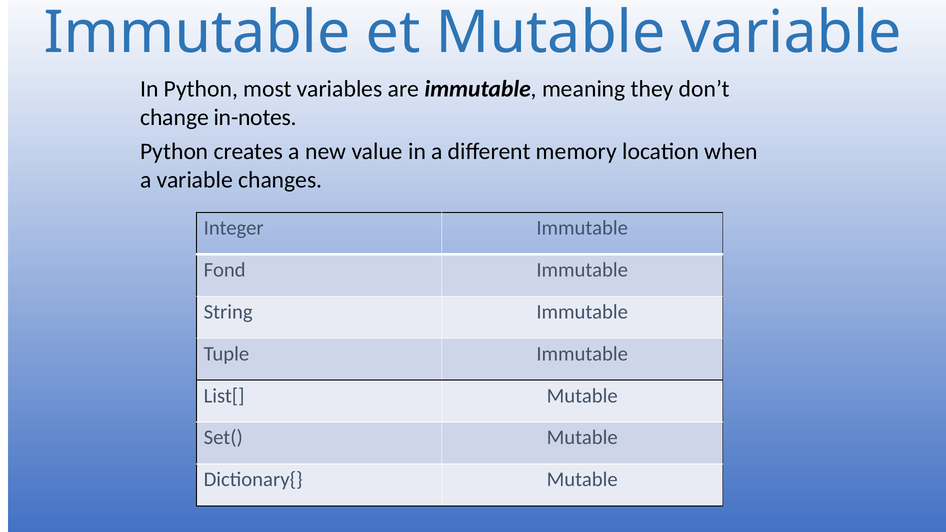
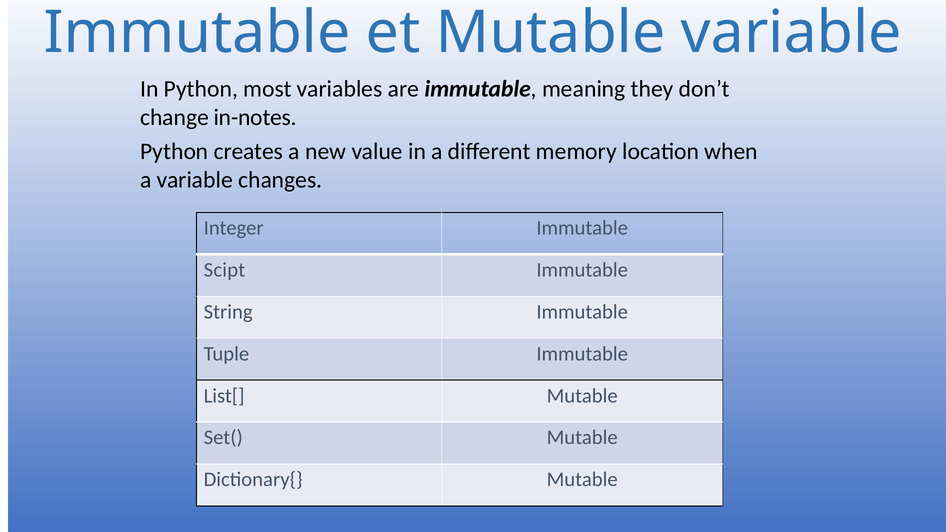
Fond: Fond -> Scipt (224, 270)
